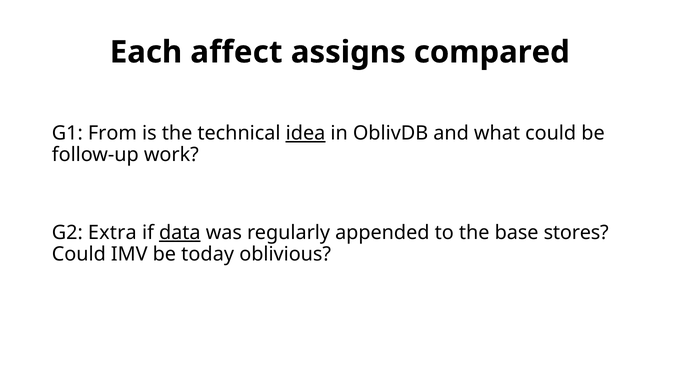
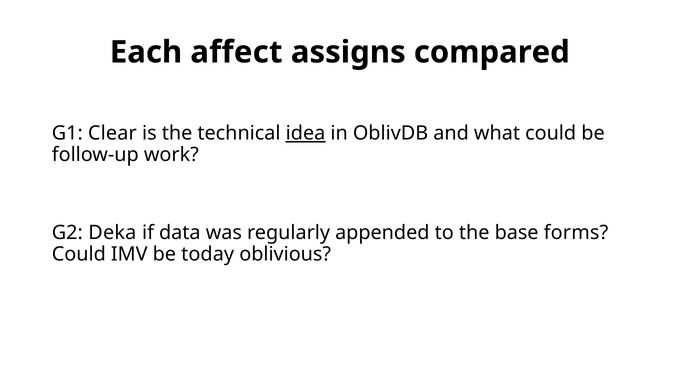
From: From -> Clear (112, 133)
Extra: Extra -> Deka (112, 233)
data underline: present -> none (180, 233)
stores: stores -> forms (576, 233)
